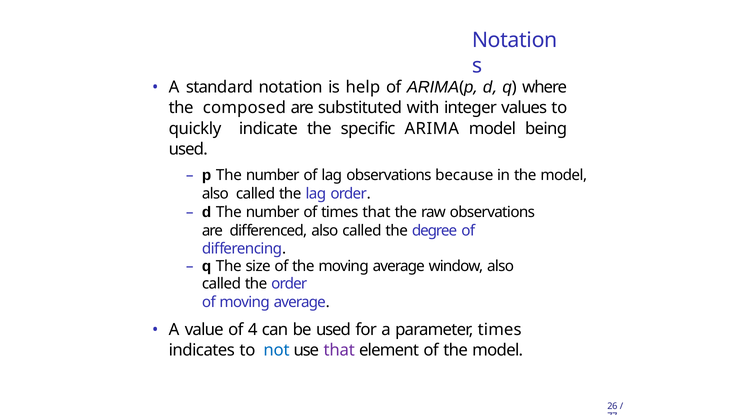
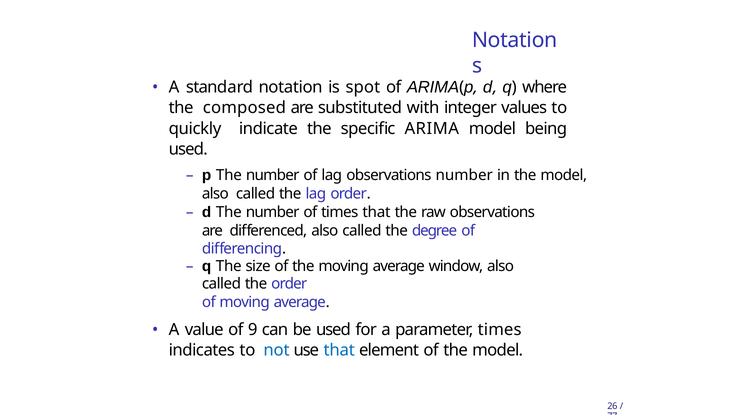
help: help -> spot (363, 87)
observations because: because -> number (464, 175)
4: 4 -> 9 (253, 329)
that colour: purple -> blue (339, 350)
